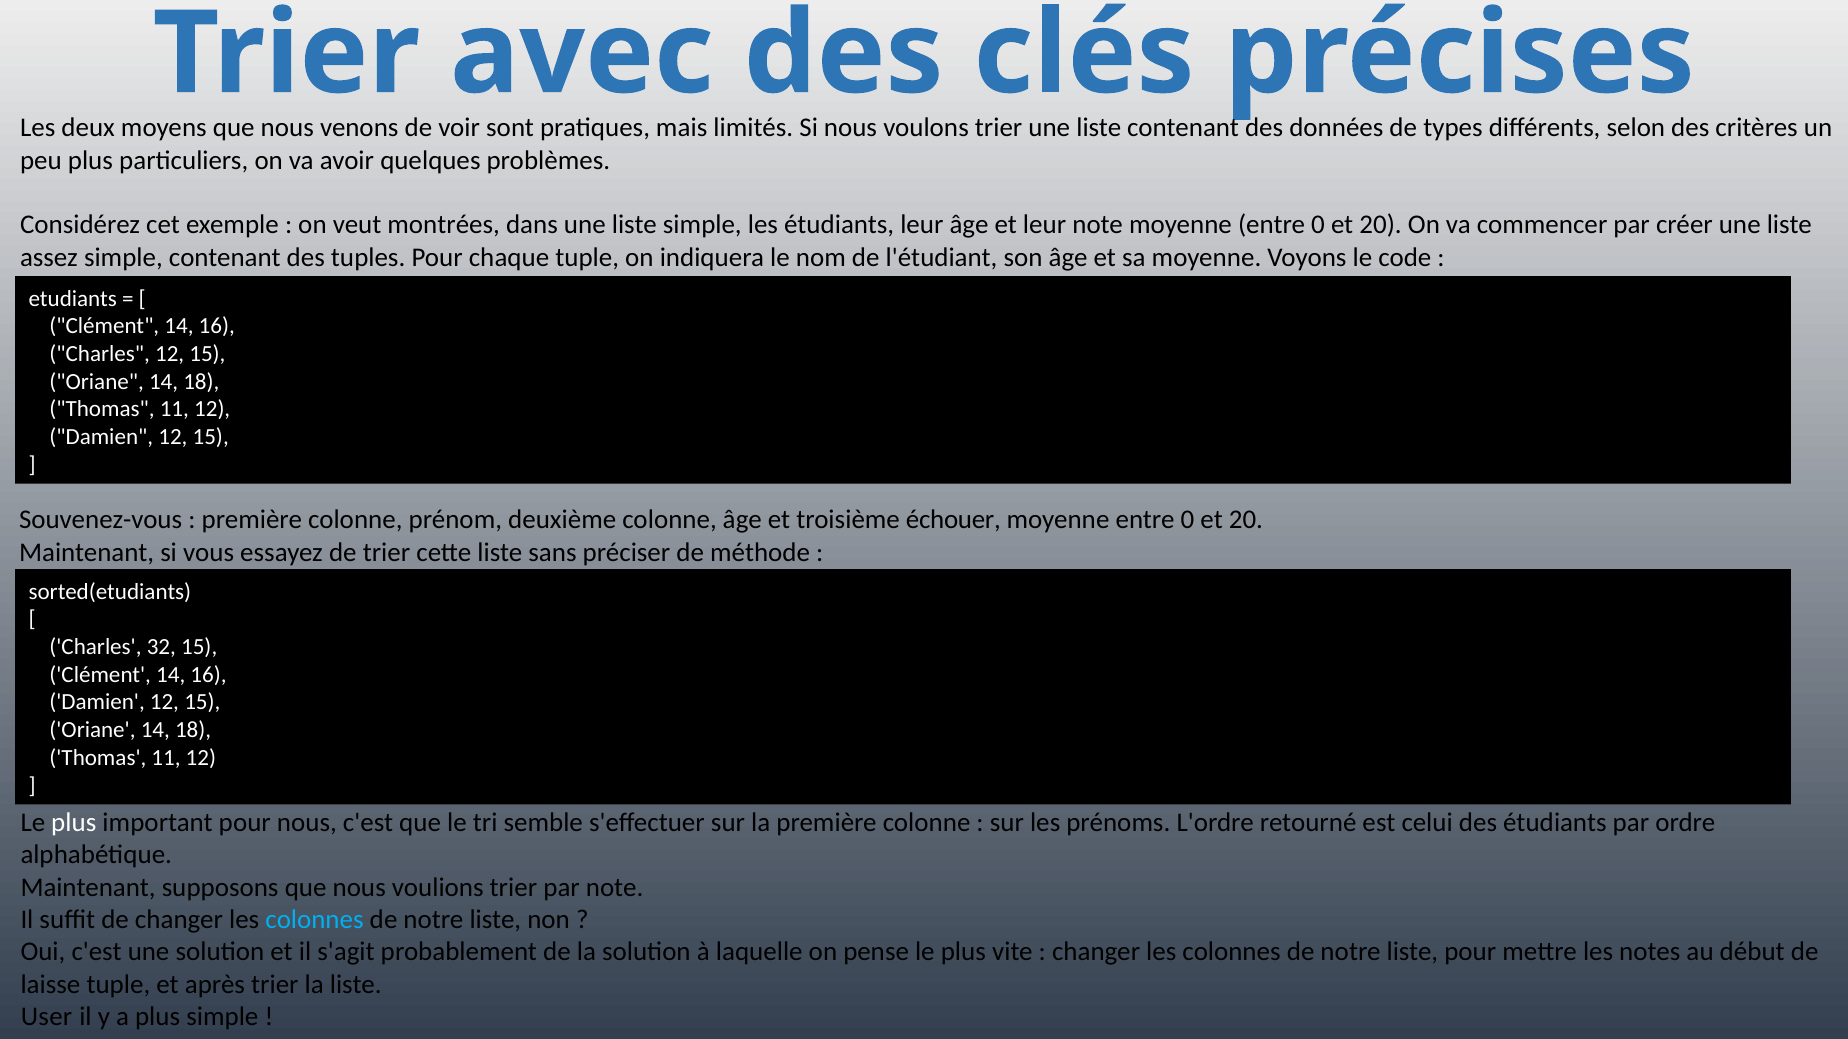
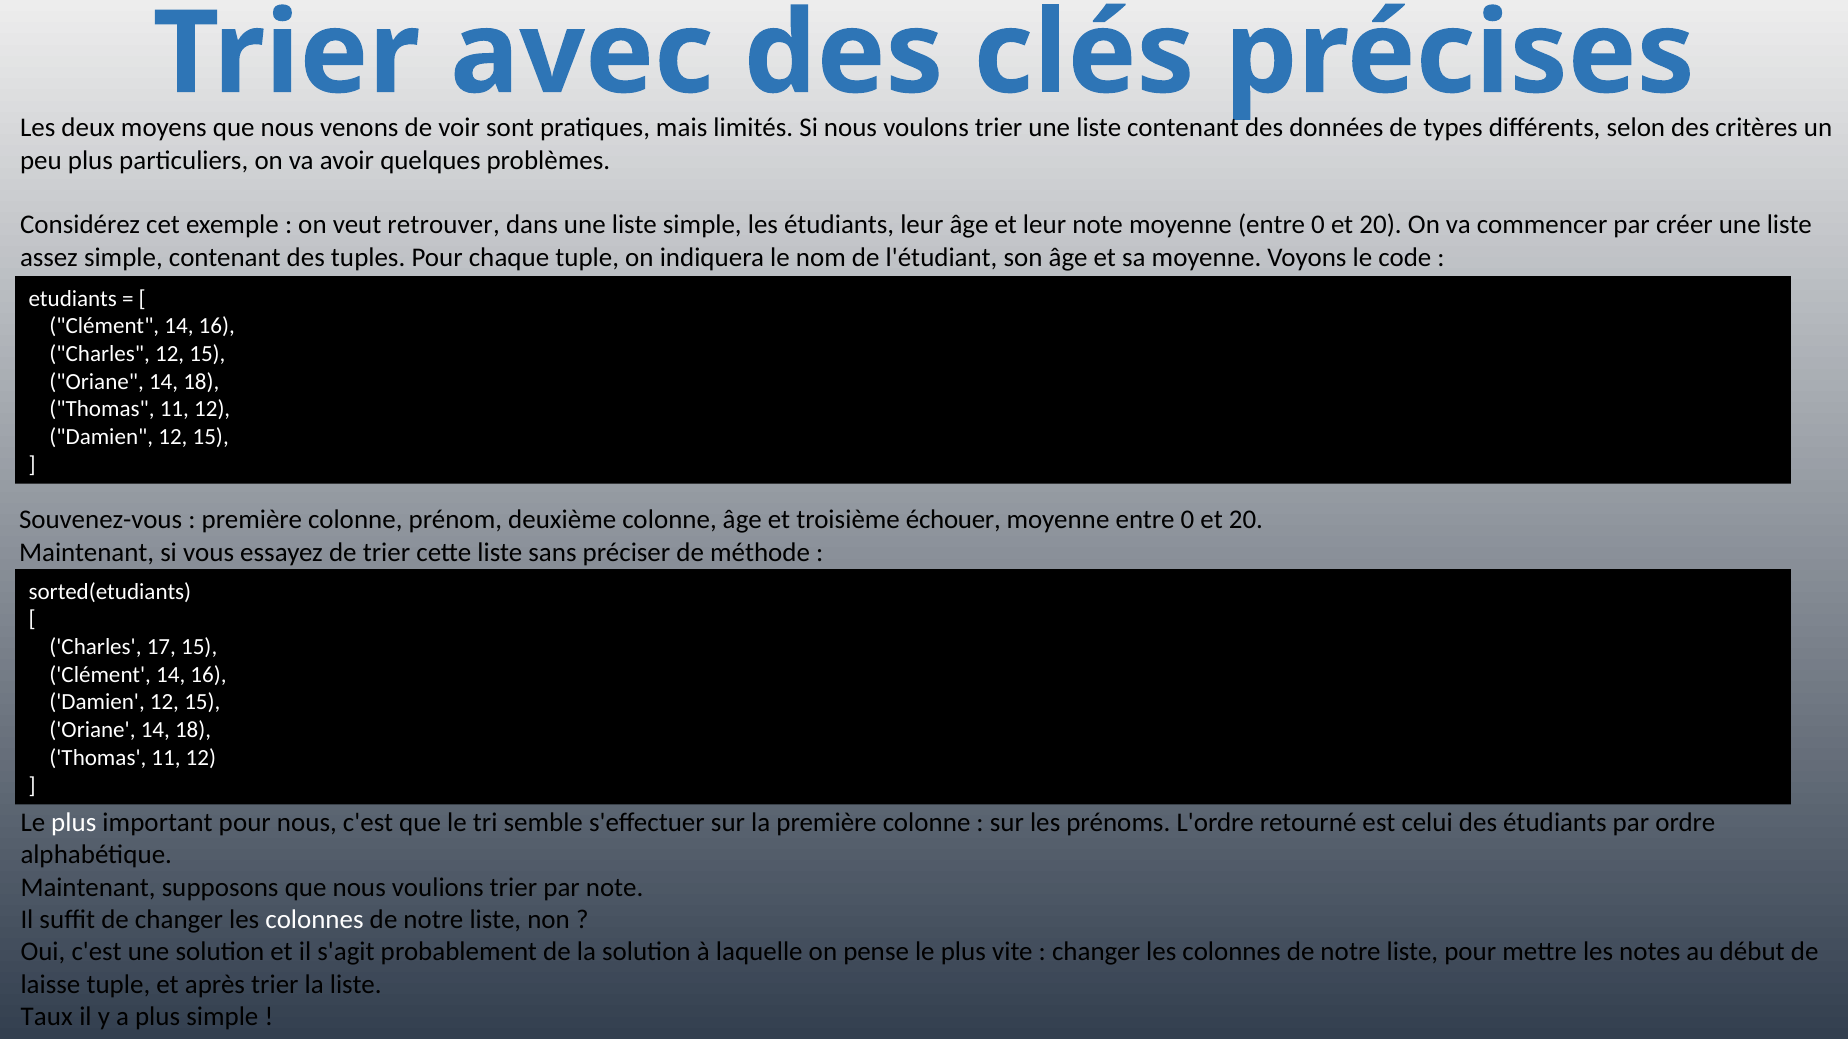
montrées: montrées -> retrouver (444, 225)
32: 32 -> 17 (161, 647)
colonnes colour: light blue -> white (314, 920)
User: User -> Taux (47, 1017)
